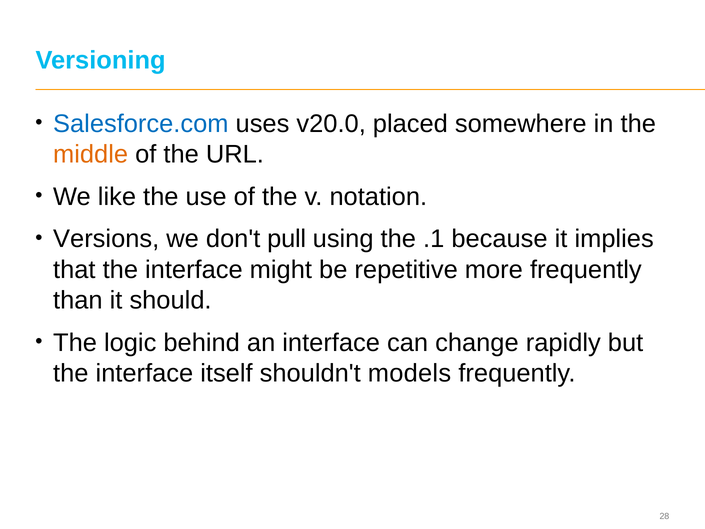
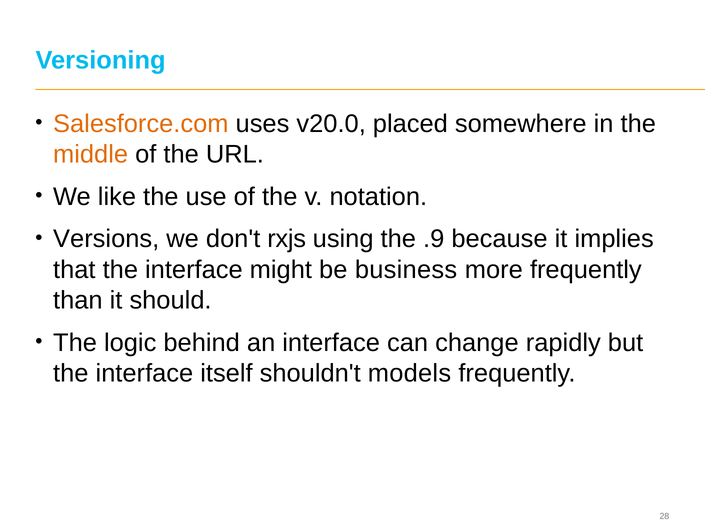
Salesforce.com colour: blue -> orange (141, 124)
pull: pull -> rxjs (287, 239)
.1: .1 -> .9 (434, 239)
repetitive: repetitive -> business (406, 270)
